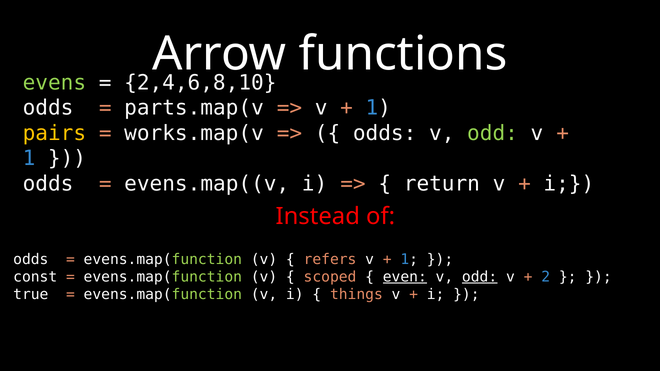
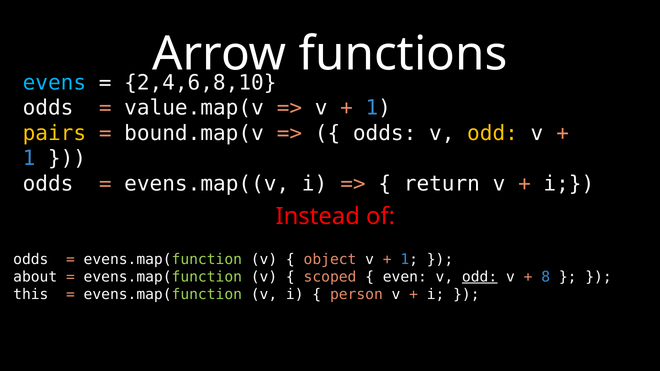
evens colour: light green -> light blue (54, 83)
parts.map(v: parts.map(v -> value.map(v (194, 108)
works.map(v: works.map(v -> bound.map(v (194, 133)
odd colour: light green -> yellow (492, 133)
refers: refers -> object (330, 259)
const: const -> about (35, 277)
even underline: present -> none (405, 277)
2: 2 -> 8 (546, 277)
true: true -> this (31, 295)
things: things -> person (356, 295)
